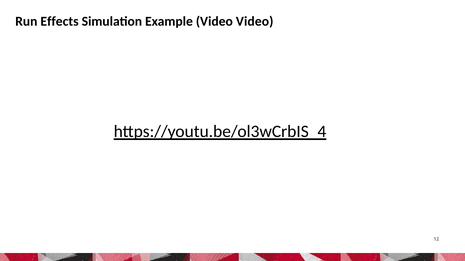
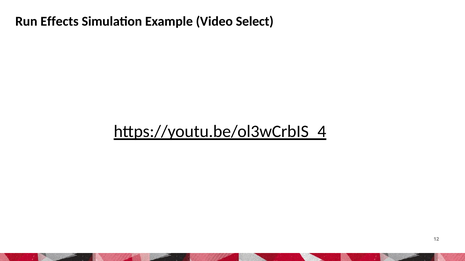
Video Video: Video -> Select (255, 22)
